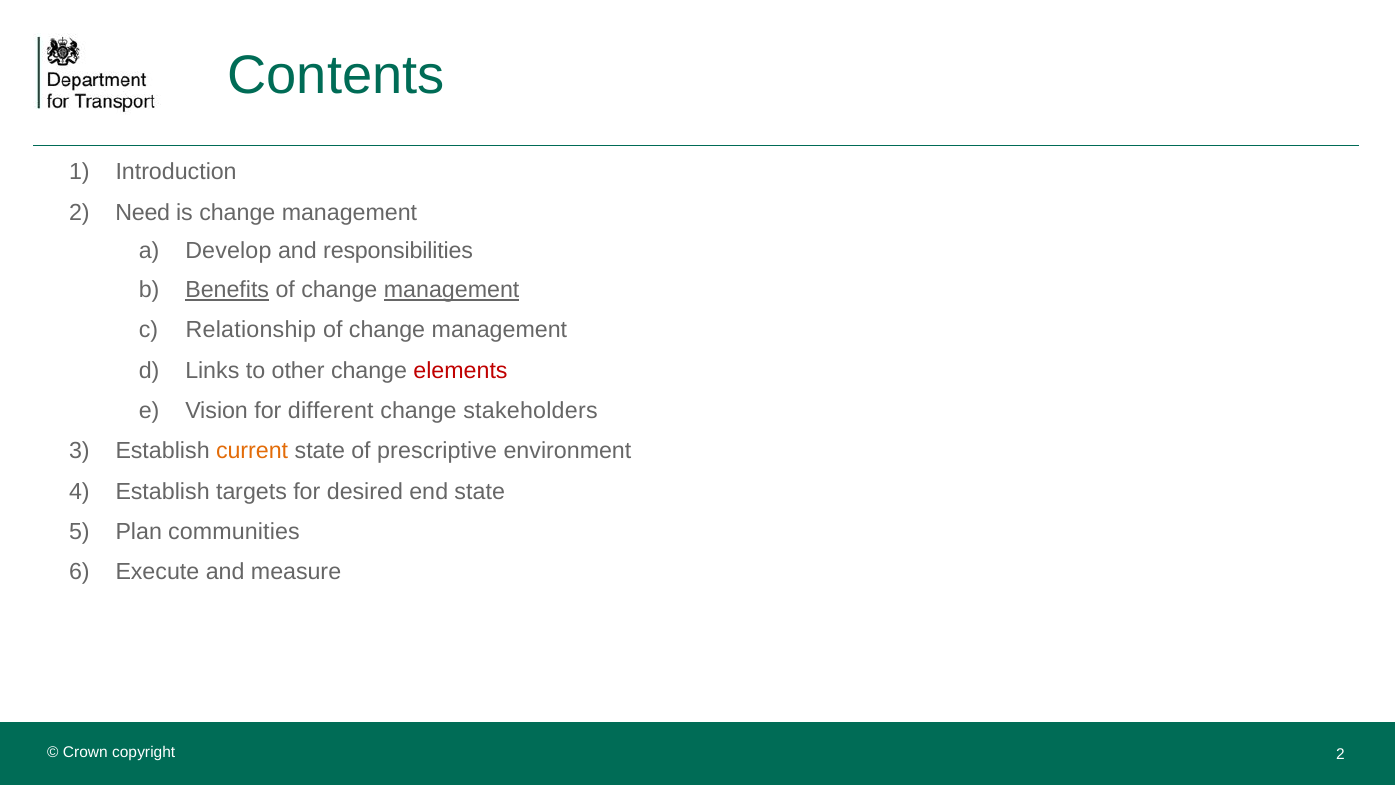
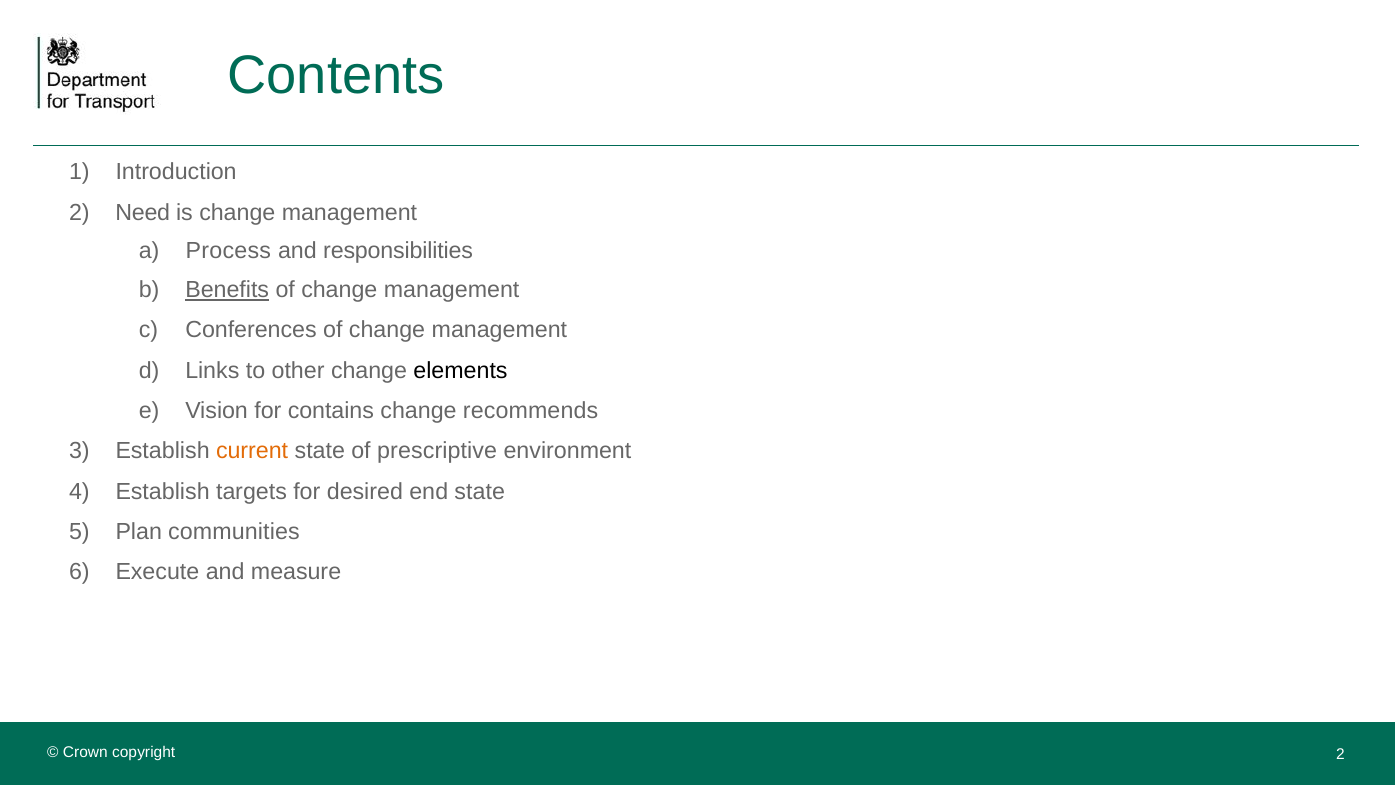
Develop: Develop -> Process (228, 251)
management underline: present -> none (452, 290)
Relationship: Relationship -> Conferences (251, 330)
elements colour: red -> black (460, 371)
different: different -> contains (331, 411)
stakeholders: stakeholders -> recommends (531, 411)
